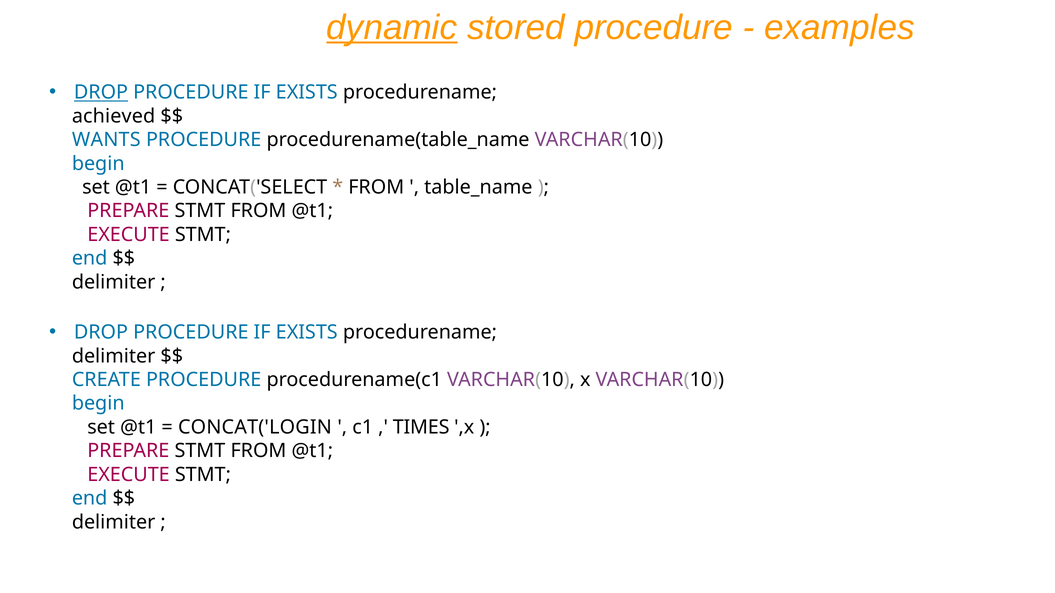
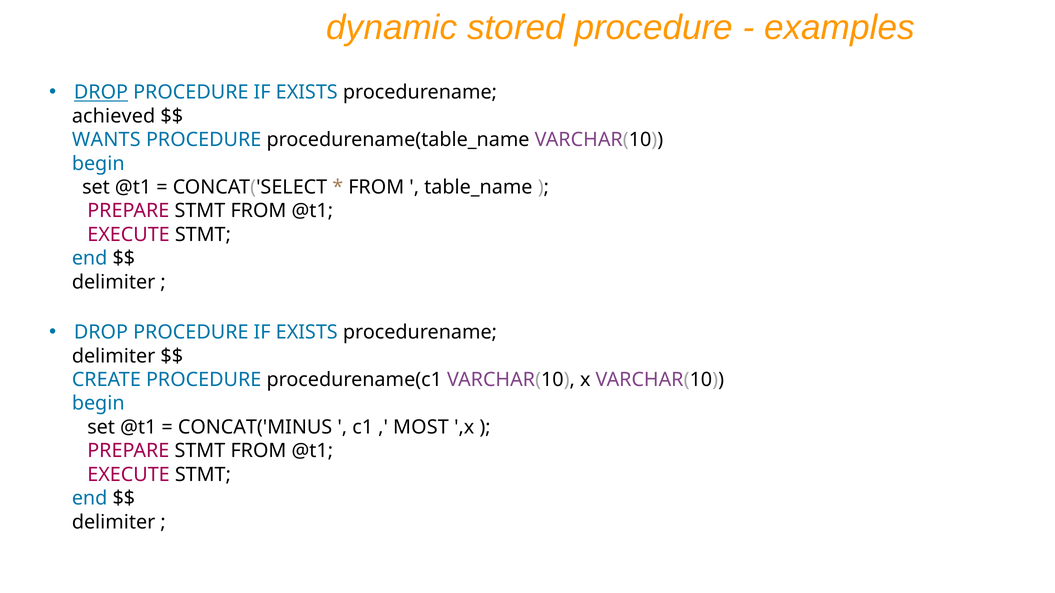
dynamic underline: present -> none (392, 27)
CONCAT('LOGIN: CONCAT('LOGIN -> CONCAT('MINUS (255, 427)
TIMES: TIMES -> MOST (421, 427)
